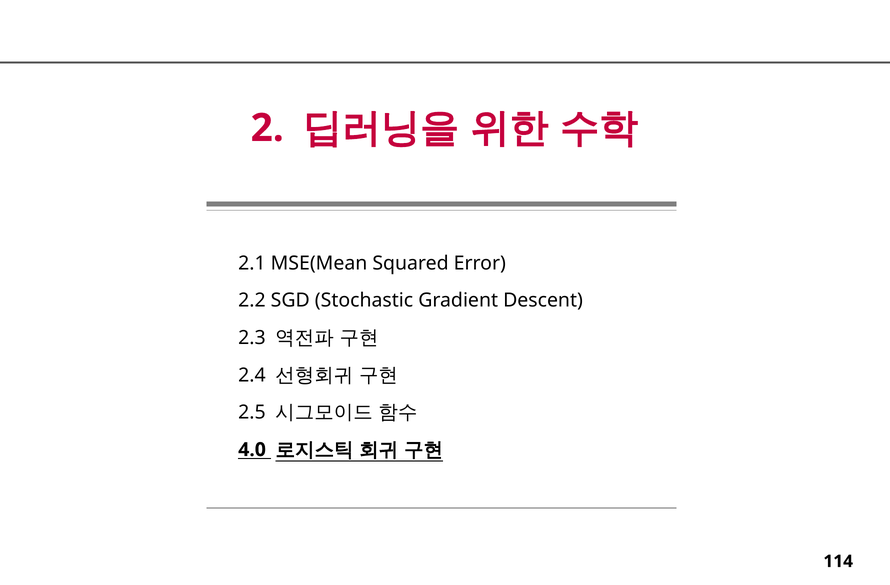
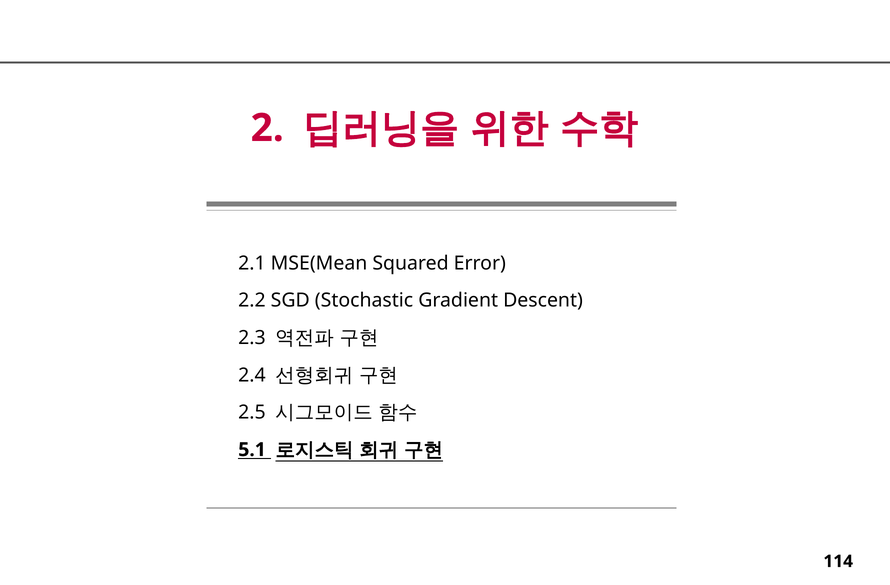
4.0: 4.0 -> 5.1 (252, 449)
